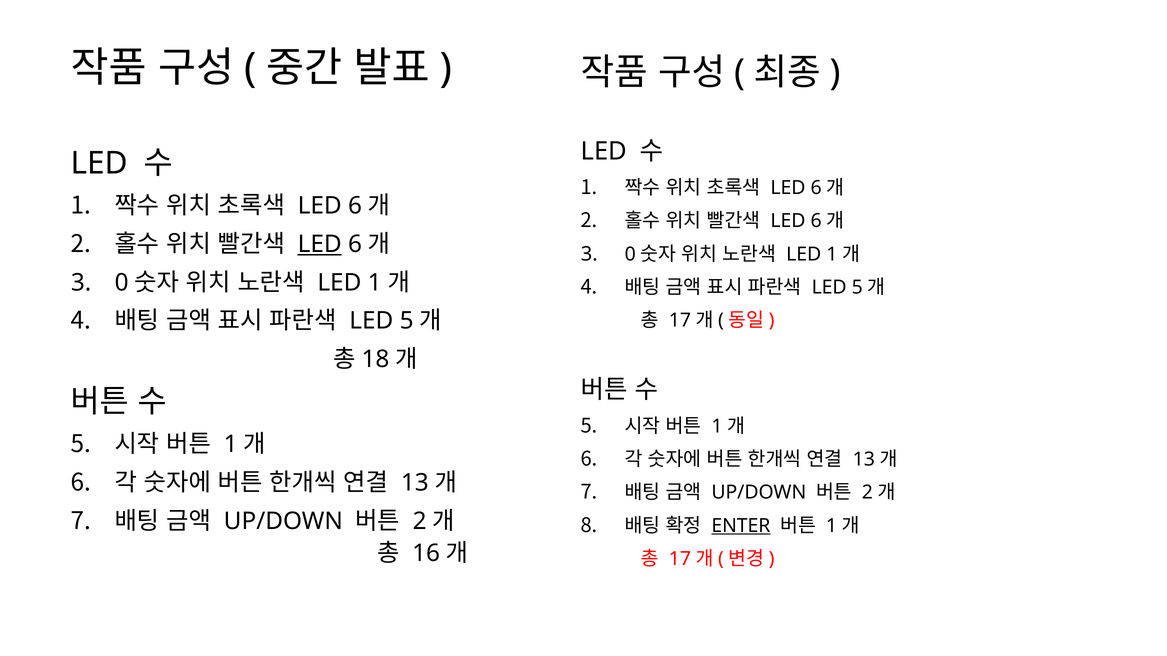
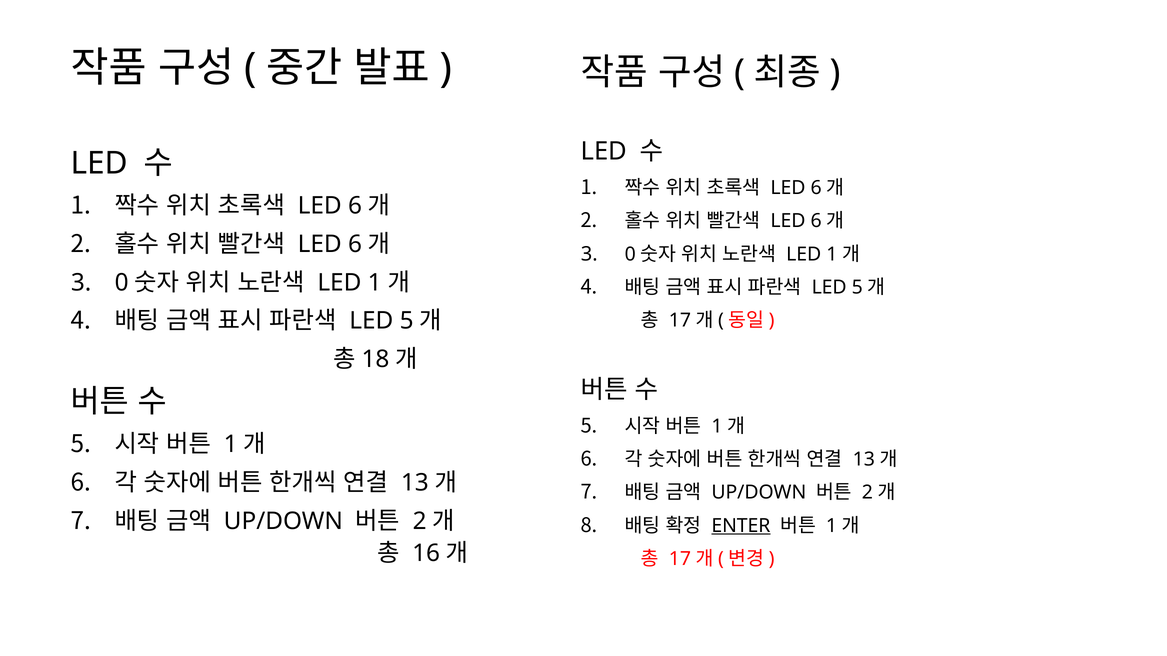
LED underline: present -> none (320, 244)
